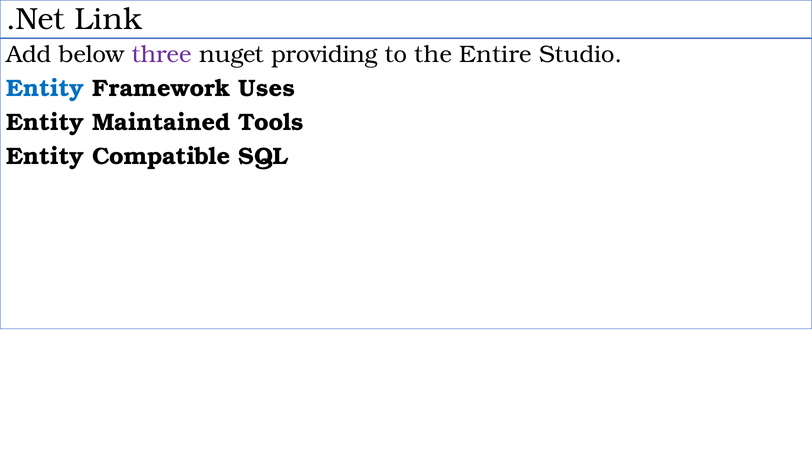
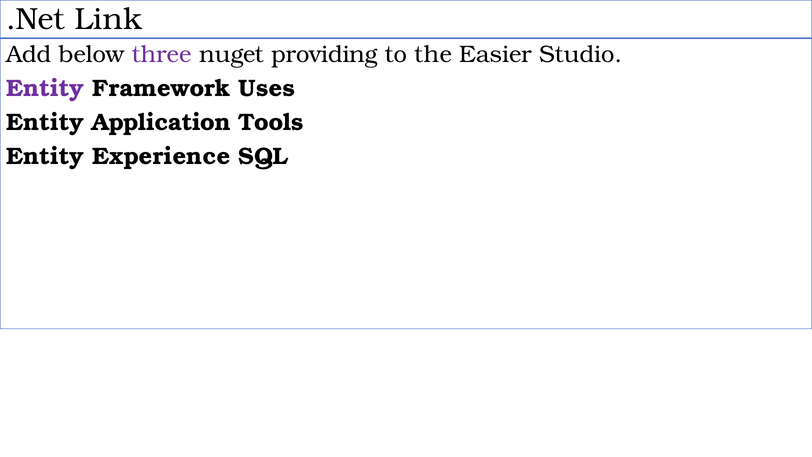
Entire: Entire -> Easier (496, 54)
Entity colour: blue -> purple (45, 88)
Maintained: Maintained -> Application (161, 123)
Compatible: Compatible -> Experience (161, 157)
